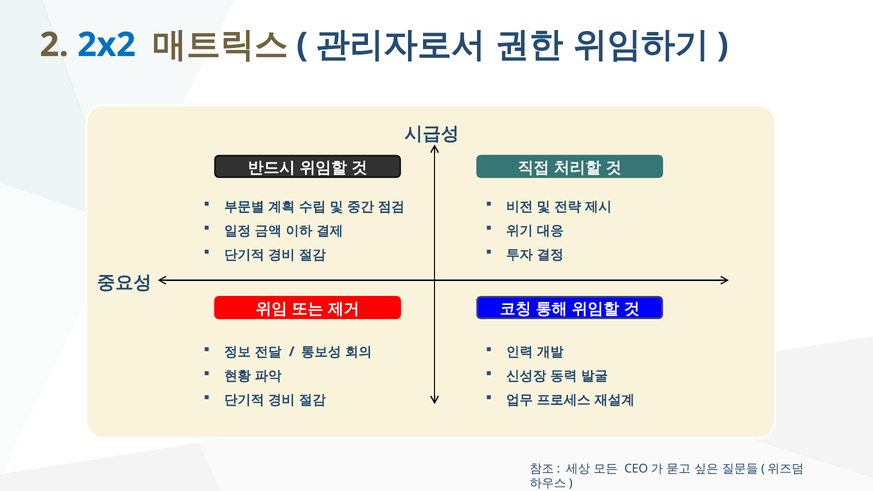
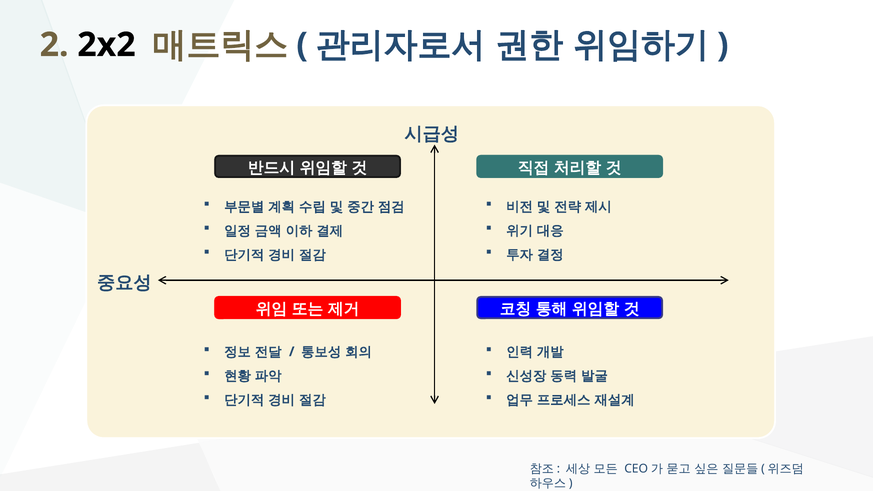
2x2 colour: blue -> black (106, 45)
